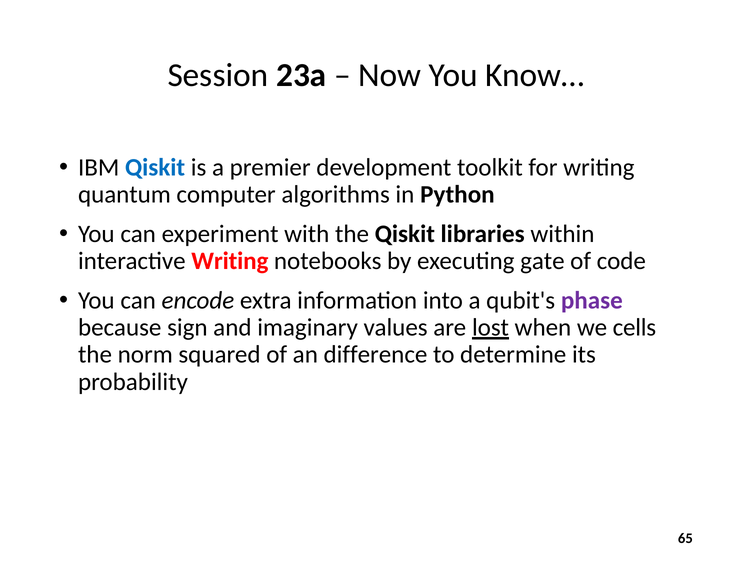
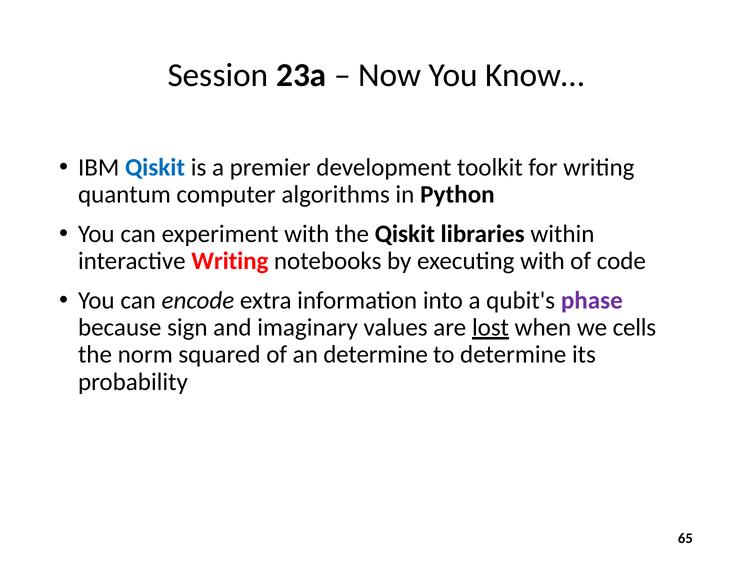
executing gate: gate -> with (543, 261)
an difference: difference -> determine (376, 355)
